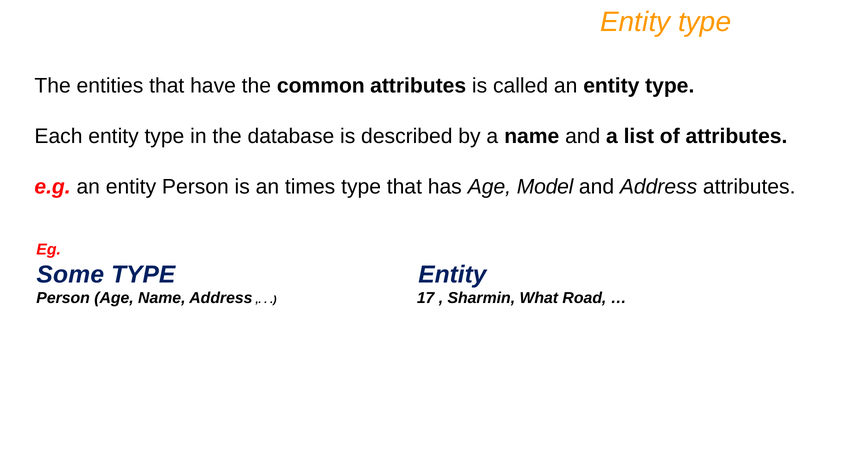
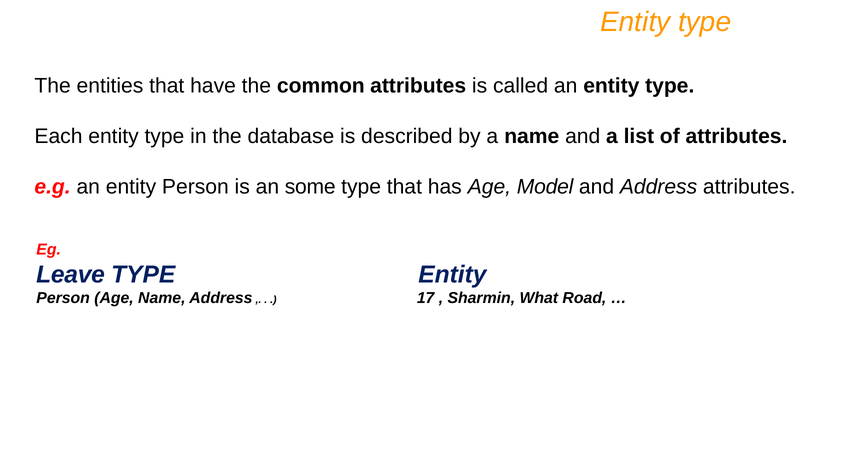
times: times -> some (310, 187)
Some: Some -> Leave (71, 275)
